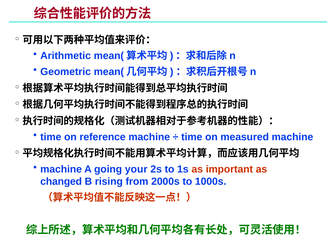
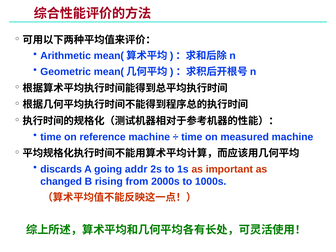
machine: machine -> discards (61, 169)
your: your -> addr (136, 169)
